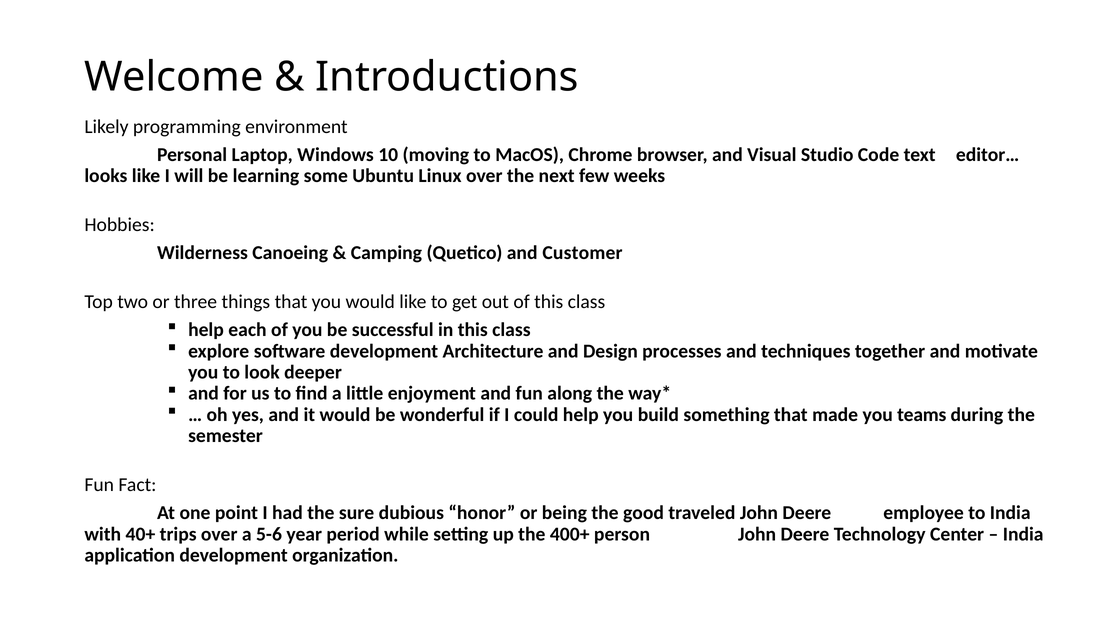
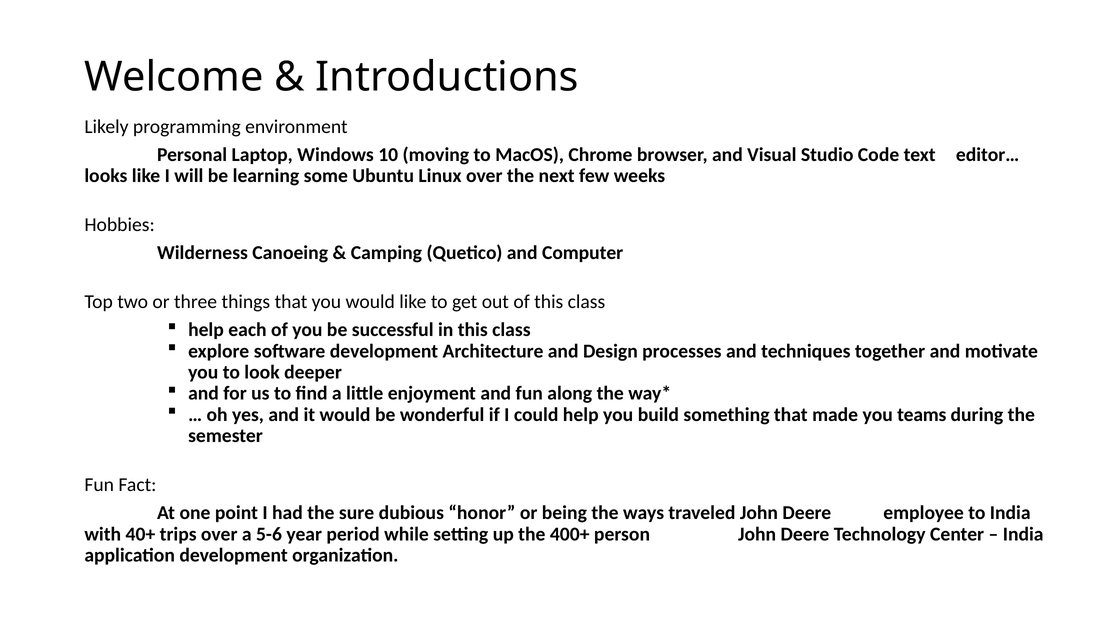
Customer: Customer -> Computer (583, 253)
good: good -> ways (644, 513)
